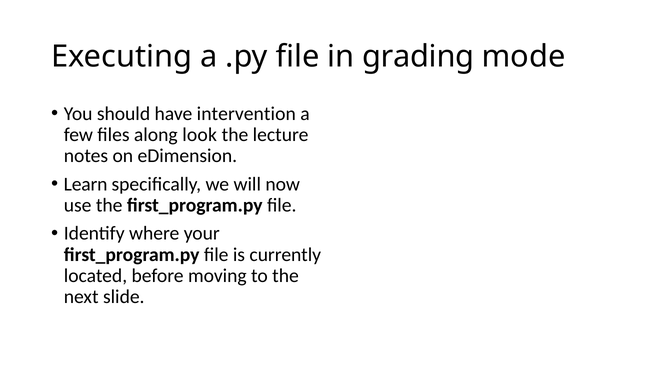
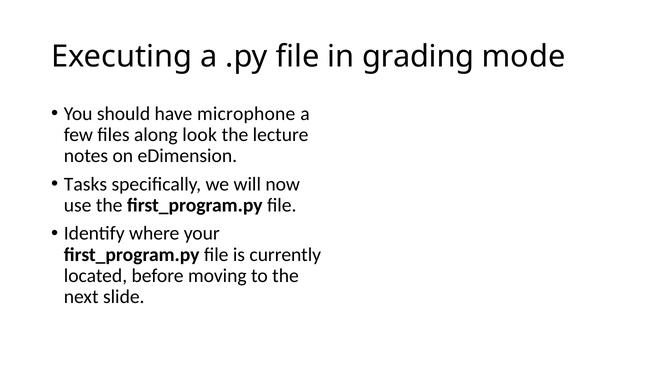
intervention: intervention -> microphone (246, 114)
Learn: Learn -> Tasks (85, 184)
